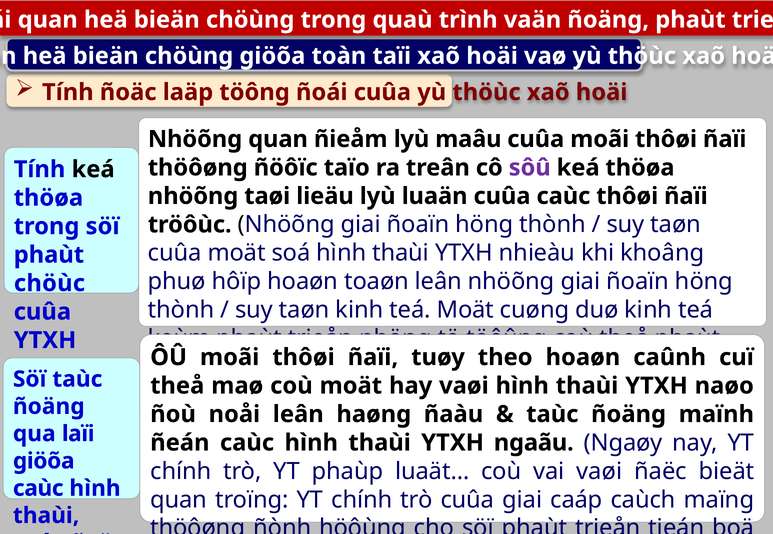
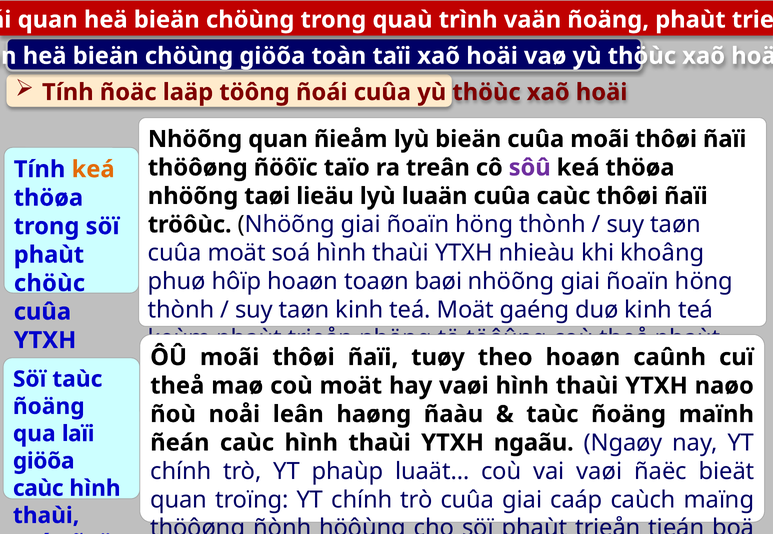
lyù maâu: maâu -> bieän (468, 139)
keá colour: black -> orange (93, 169)
toaøn leân: leân -> baøi (438, 282)
cuøng: cuøng -> gaéng (535, 310)
